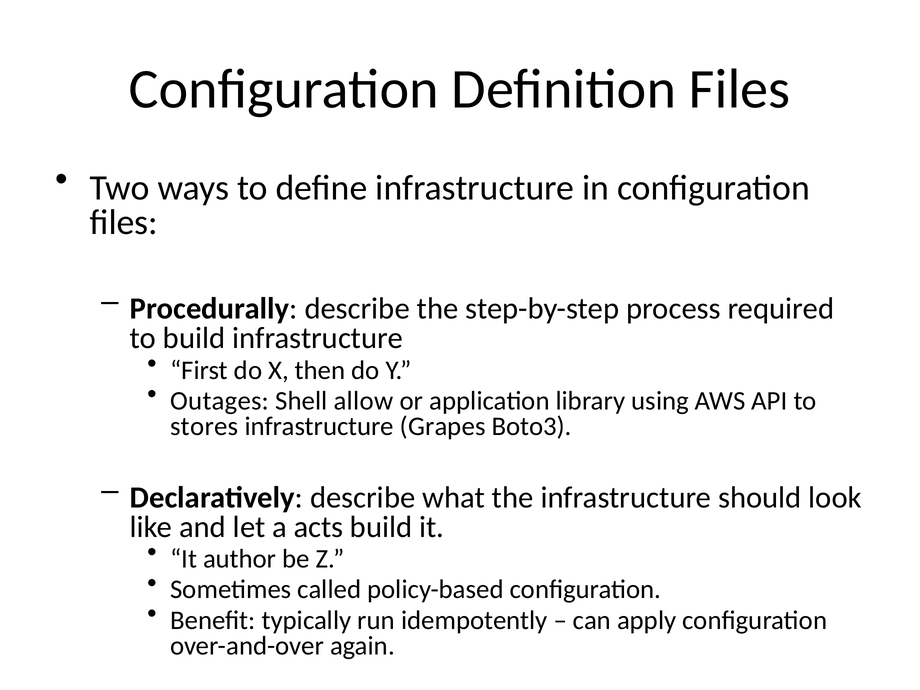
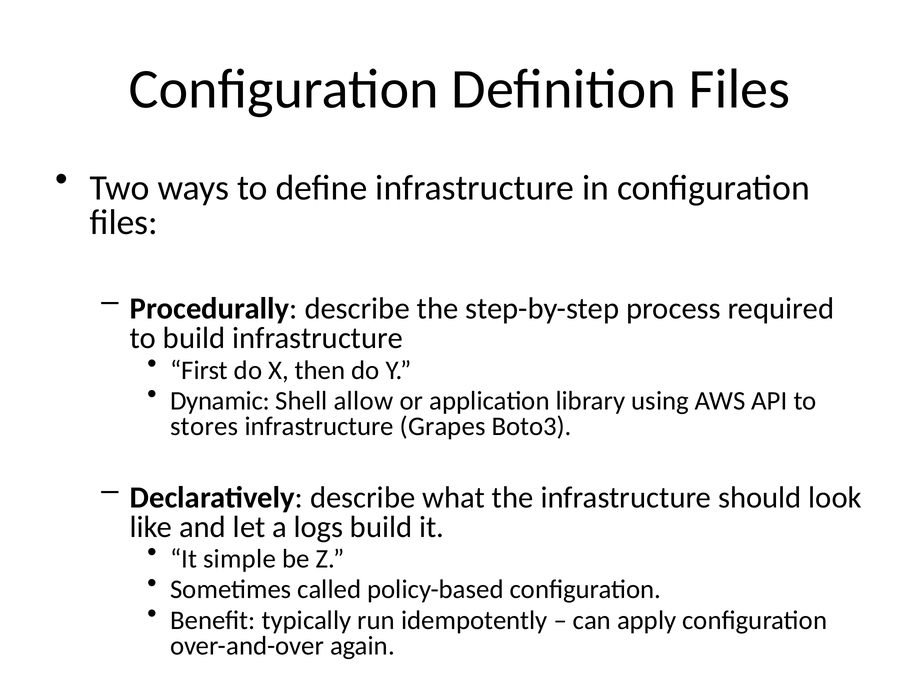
Outages: Outages -> Dynamic (220, 401)
acts: acts -> logs (318, 527)
author: author -> simple (240, 559)
